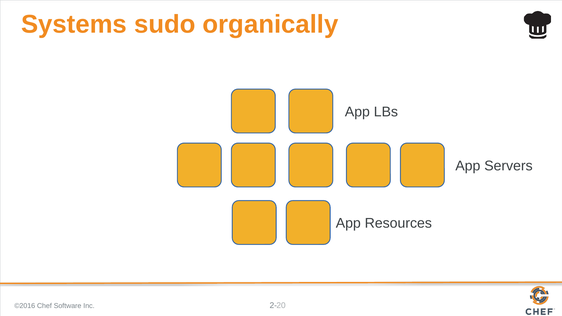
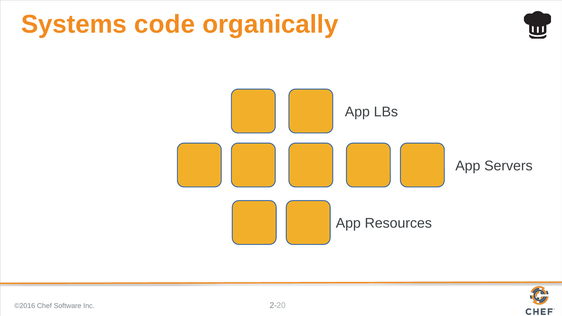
sudo: sudo -> code (165, 24)
